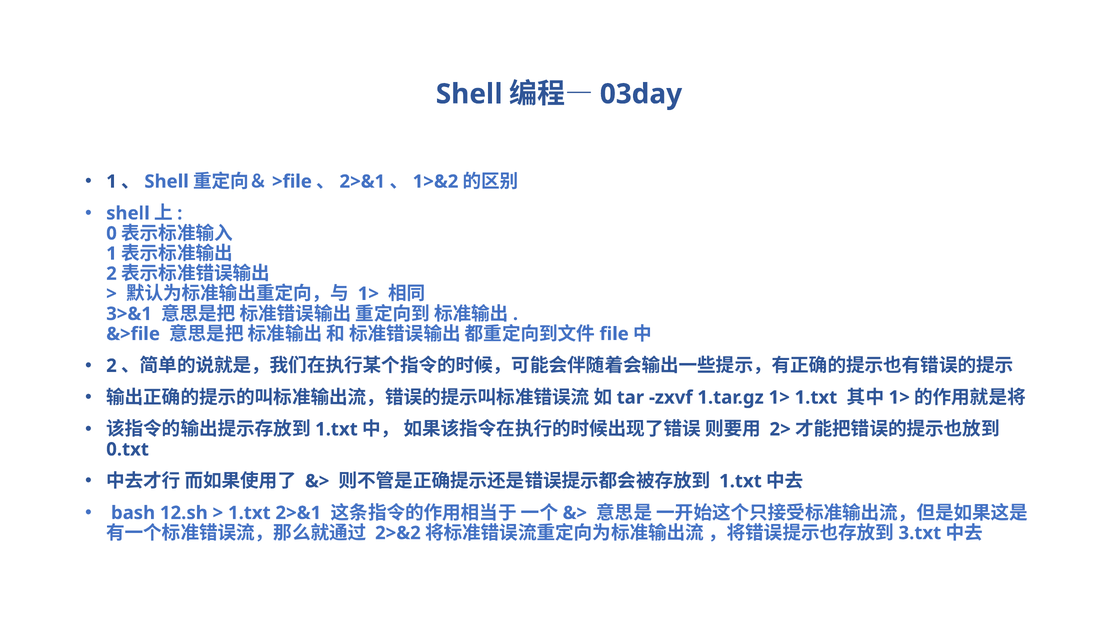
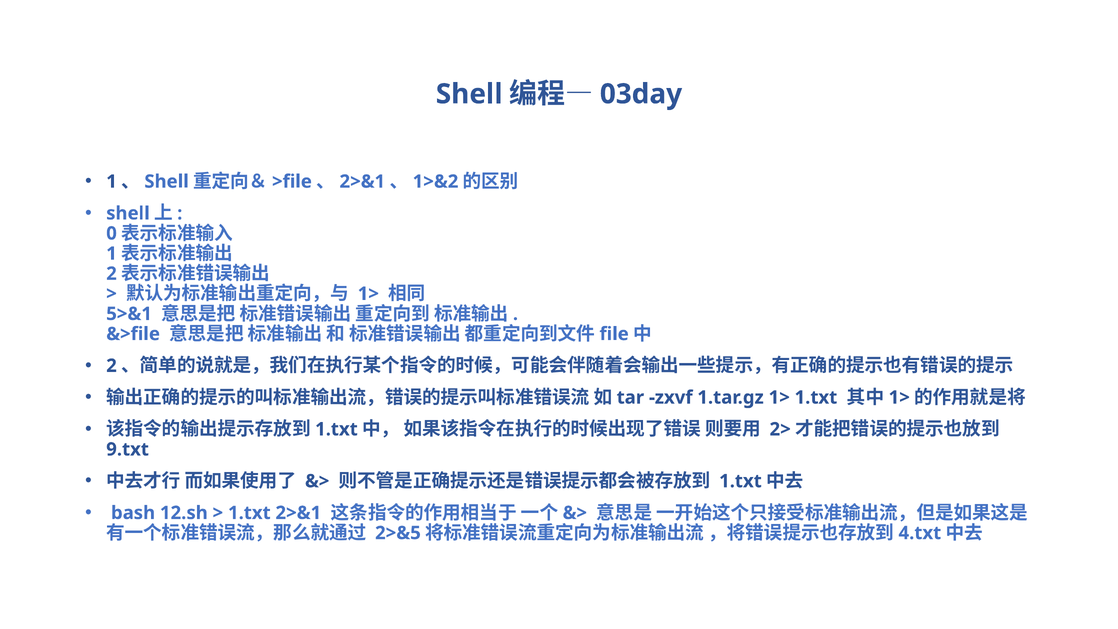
3>&1: 3>&1 -> 5>&1 (129, 314)
0.txt: 0.txt -> 9.txt (128, 449)
2>&2: 2>&2 -> 2>&5 (398, 533)
3.txt: 3.txt -> 4.txt (920, 533)
